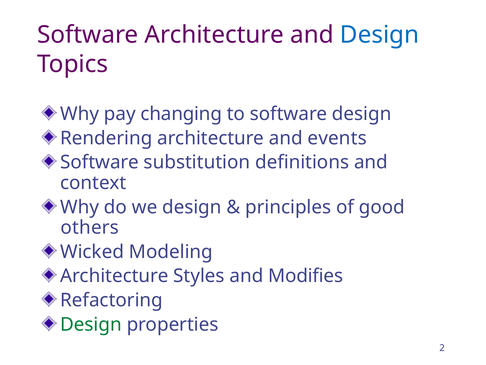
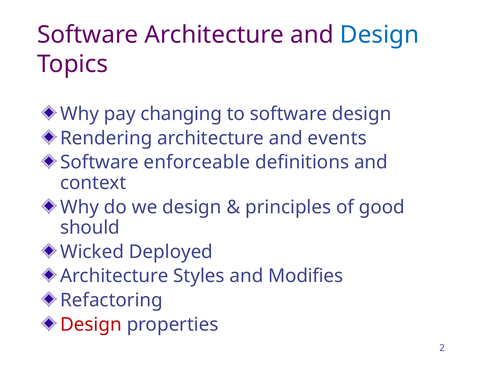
substitution: substitution -> enforceable (197, 162)
others: others -> should (90, 227)
Modeling: Modeling -> Deployed (171, 251)
Design colour: green -> red (91, 324)
